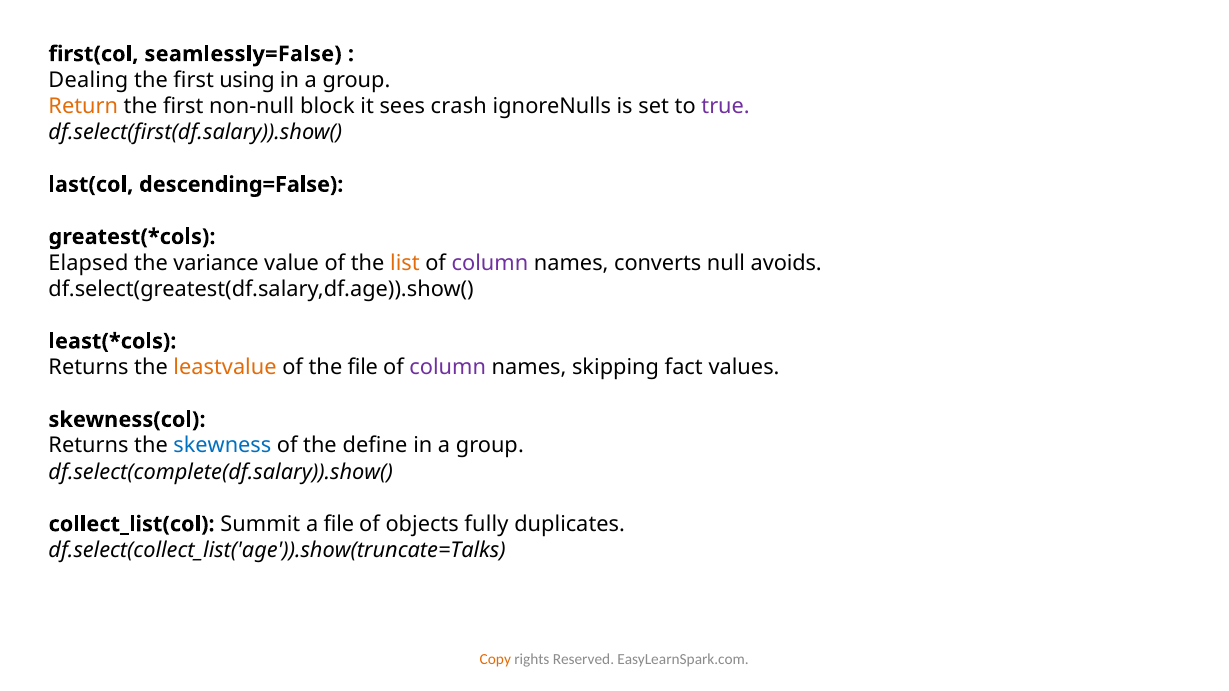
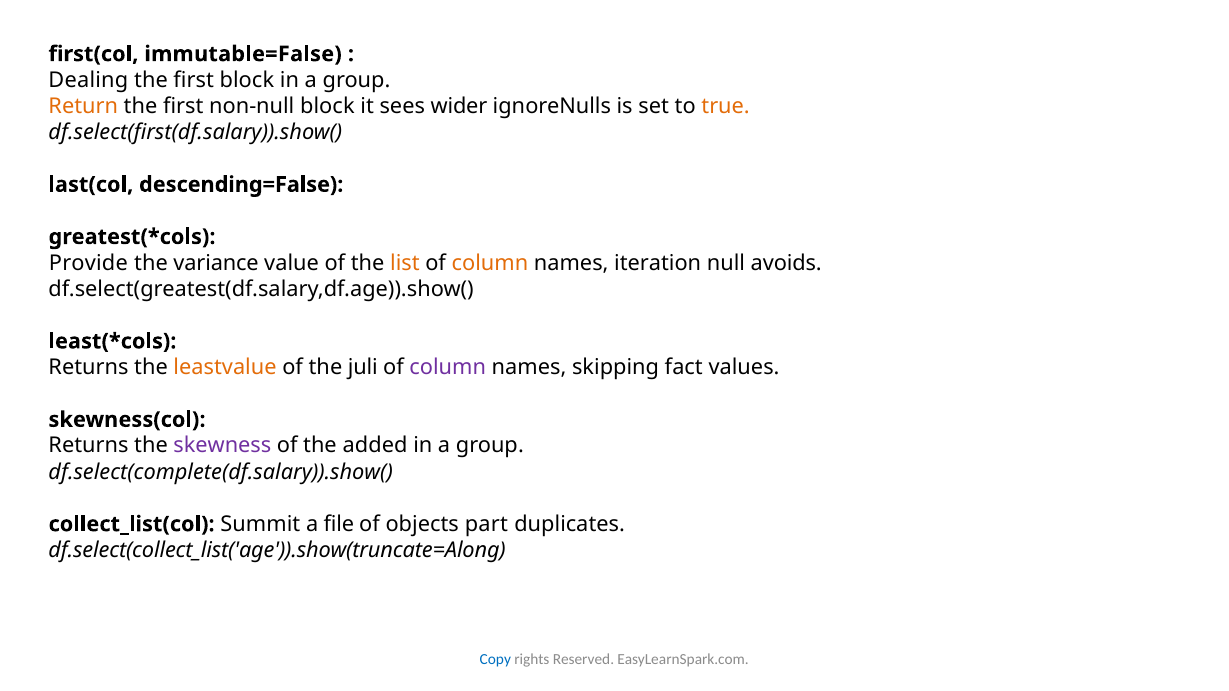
seamlessly=False: seamlessly=False -> immutable=False (243, 54)
first using: using -> block (247, 80)
crash: crash -> wider (459, 106)
true colour: purple -> orange (726, 106)
Elapsed: Elapsed -> Provide (88, 263)
column colour: purple -> orange (490, 263)
converts: converts -> iteration (658, 263)
the file: file -> juli (363, 368)
skewness colour: blue -> purple (222, 446)
define: define -> added (375, 446)
fully: fully -> part (486, 524)
df.select(collect_list('age')).show(truncate=Talks: df.select(collect_list('age')).show(truncate=Talks -> df.select(collect_list('age')).show(truncate=Along (277, 550)
Copy colour: orange -> blue (495, 660)
